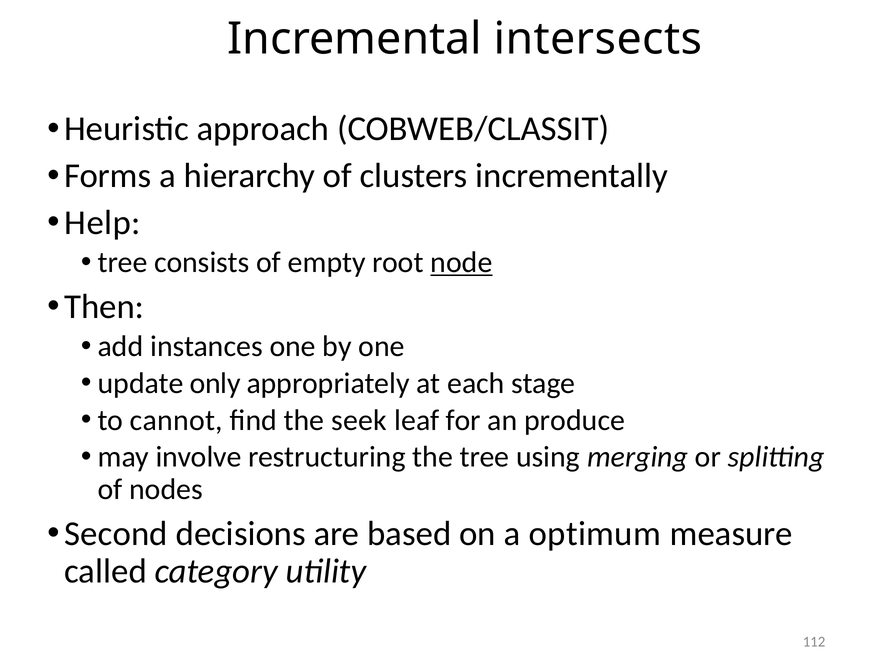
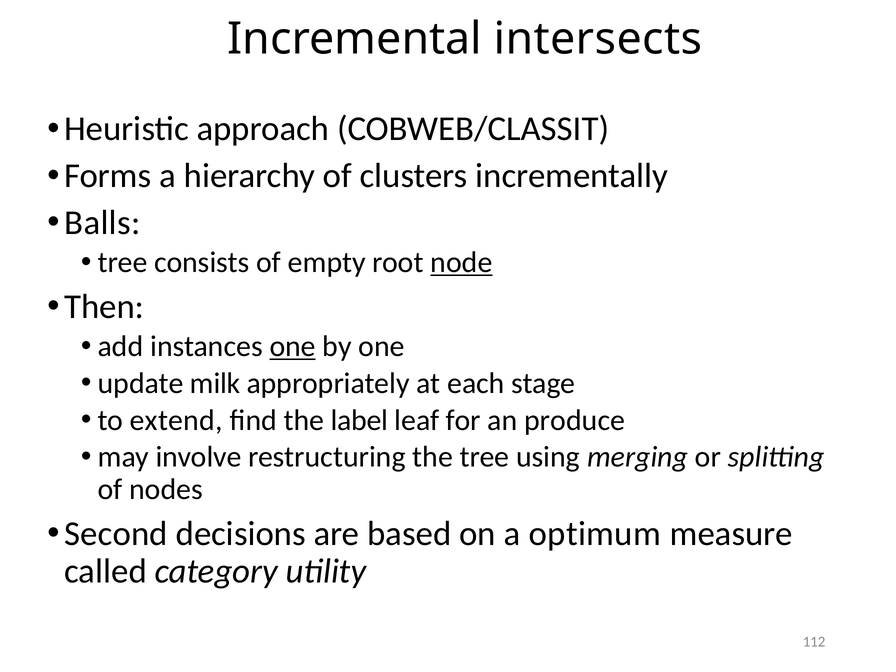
Help: Help -> Balls (102, 223)
one underline: none -> present (293, 346)
only: only -> milk (215, 383)
cannot: cannot -> extend (176, 420)
seek: seek -> label (359, 420)
